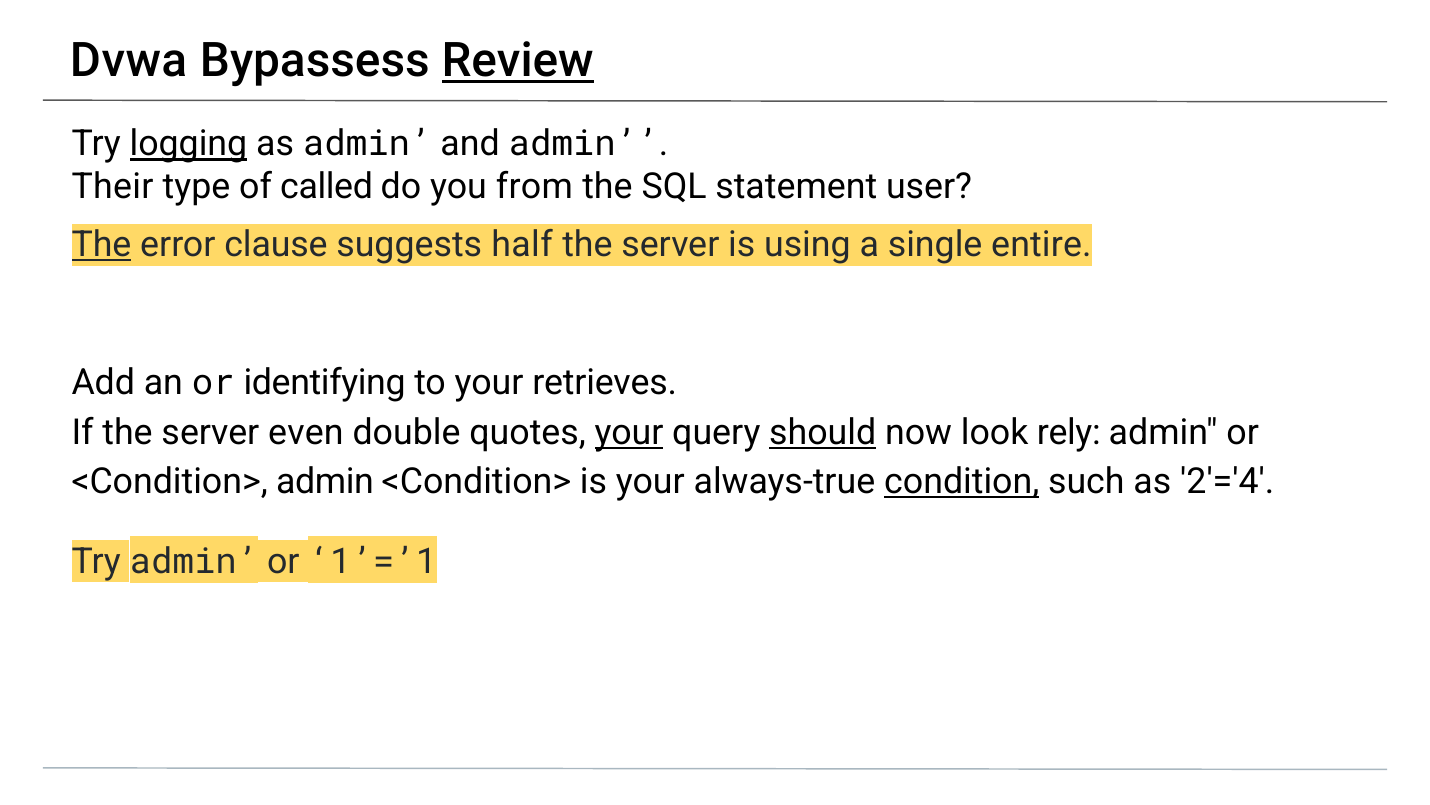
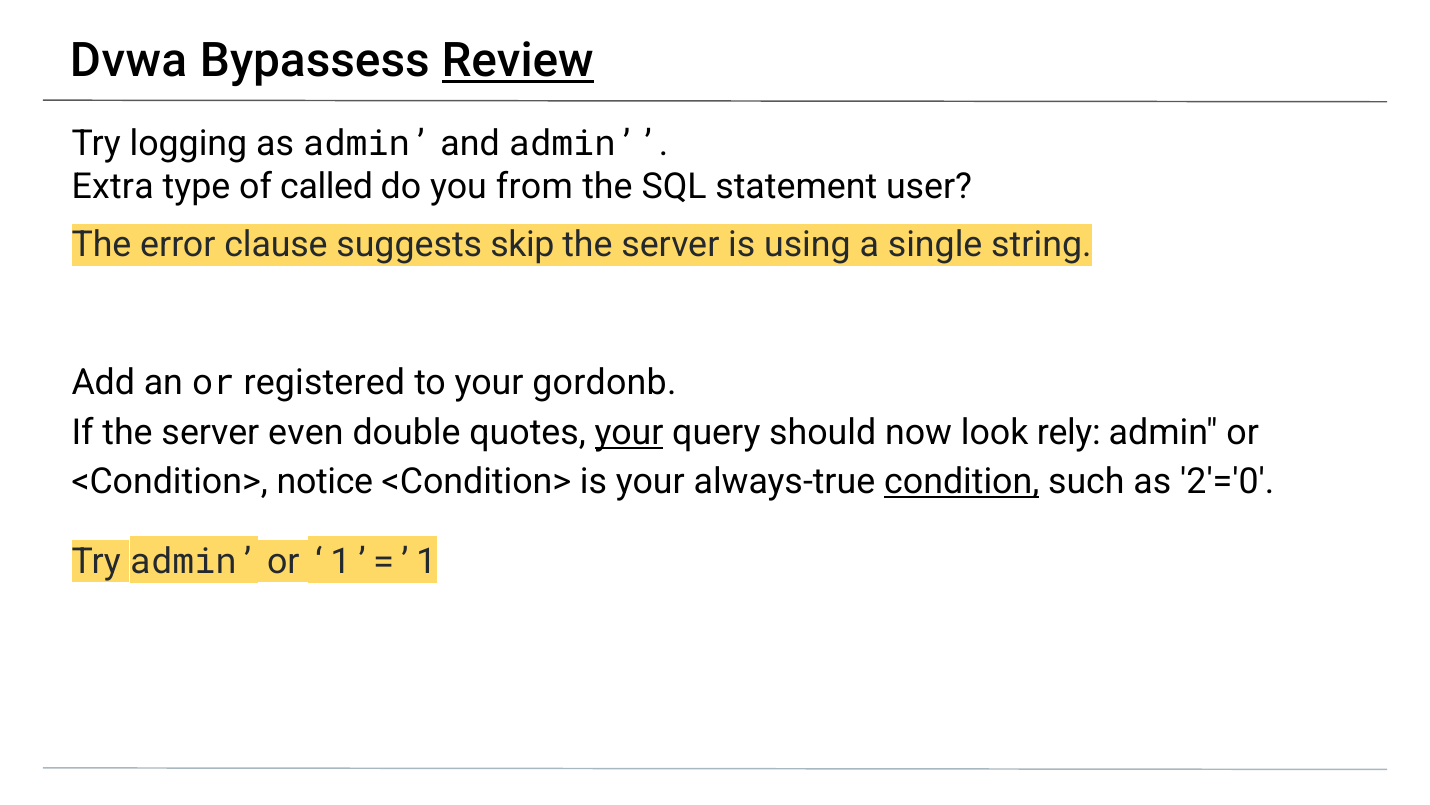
logging underline: present -> none (188, 144)
Their: Their -> Extra (113, 187)
The underline: present -> none (101, 245)
half: half -> skip (522, 245)
entire: entire -> string (1041, 245)
identifying: identifying -> registered (324, 383)
retrieves: retrieves -> gordonb (604, 383)
should underline: present -> none (823, 432)
<Condition> admin: admin -> notice (325, 481)
2'='4: 2'='4 -> 2'='0 (1227, 481)
